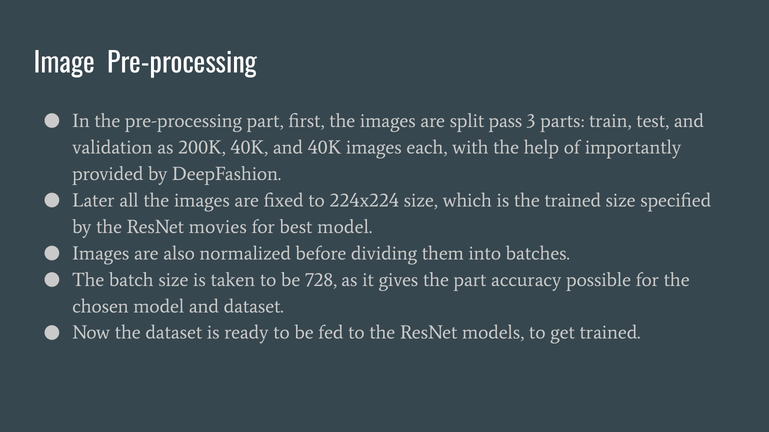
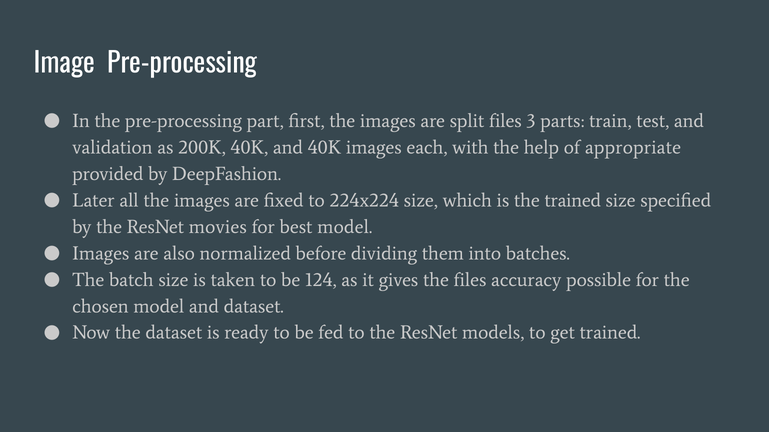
split pass: pass -> files (505, 121)
importantly: importantly -> appropriate (633, 147)
728: 728 -> 124 (321, 280)
the part: part -> files (470, 280)
